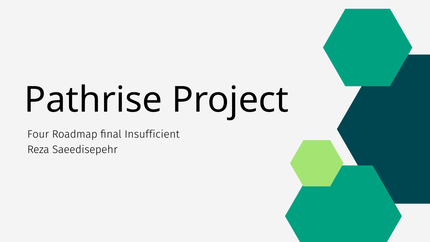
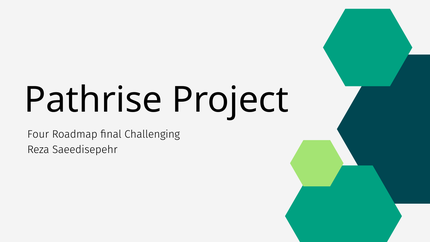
Insufficient: Insufficient -> Challenging (152, 134)
